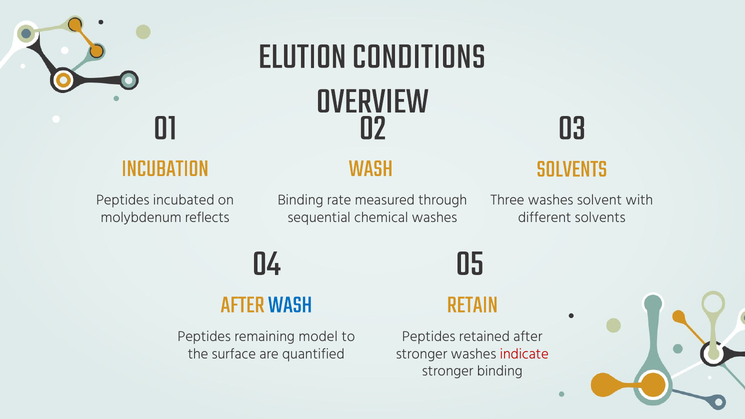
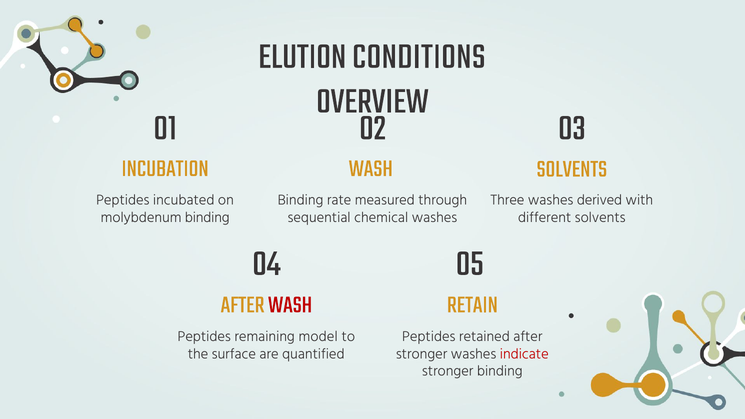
solvent: solvent -> derived (600, 200)
molybdenum reflects: reflects -> binding (207, 217)
WASH colour: blue -> red (290, 304)
